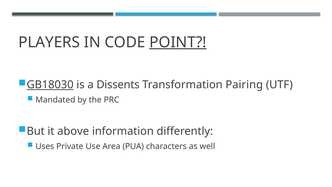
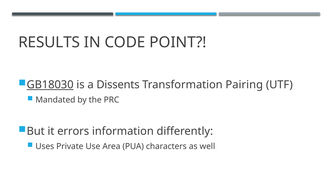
PLAYERS: PLAYERS -> RESULTS (49, 42)
POINT underline: present -> none (178, 42)
above: above -> errors (73, 131)
